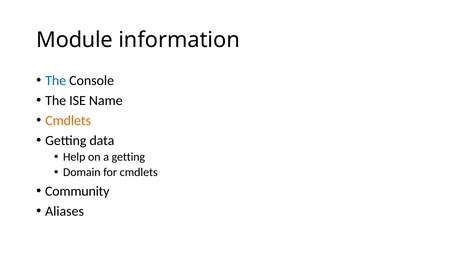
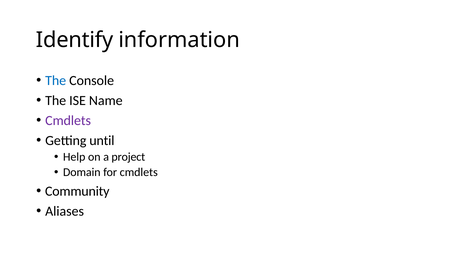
Module: Module -> Identify (75, 40)
Cmdlets colour: orange -> purple (68, 120)
data: data -> until (102, 140)
a getting: getting -> project (128, 157)
